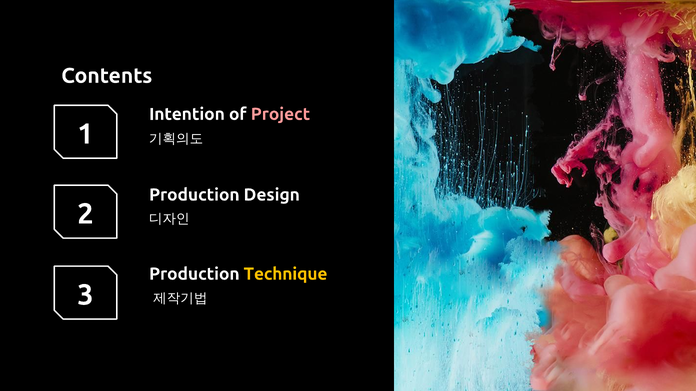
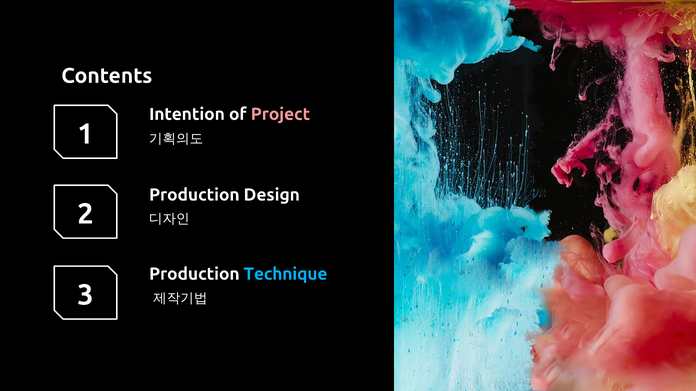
Technique colour: yellow -> light blue (286, 274)
